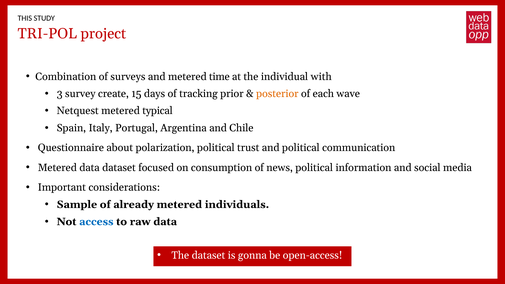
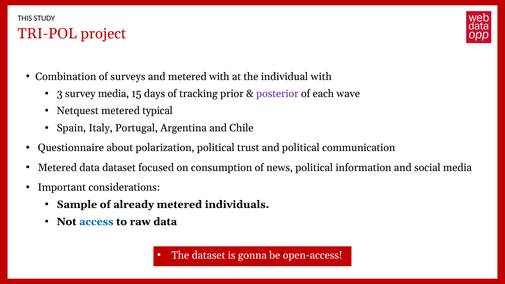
metered time: time -> with (219, 77)
survey create: create -> media (113, 94)
posterior colour: orange -> purple (277, 94)
